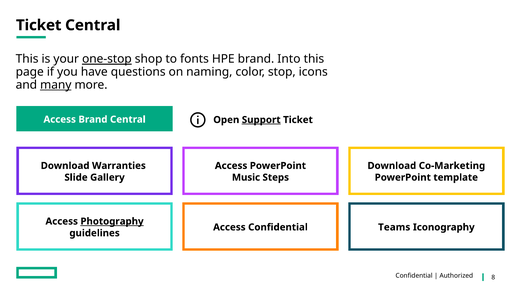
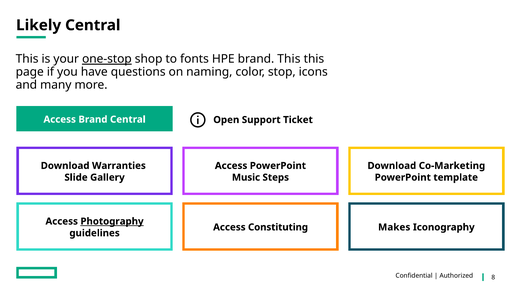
Ticket: Ticket -> Likely (39, 25)
brand Into: Into -> This (289, 59)
many underline: present -> none (56, 85)
Support underline: present -> none (261, 120)
Access Confidential: Confidential -> Constituting (278, 227)
Teams: Teams -> Makes (394, 227)
